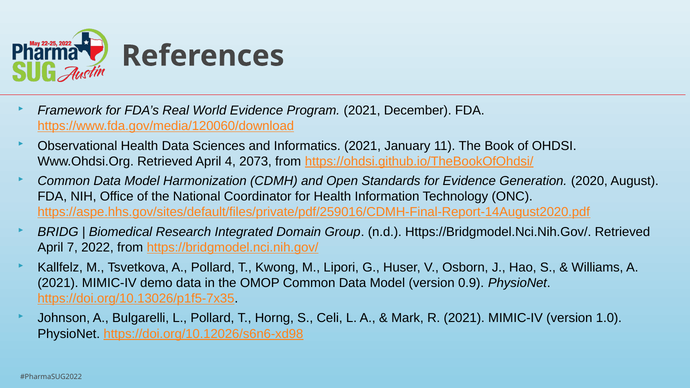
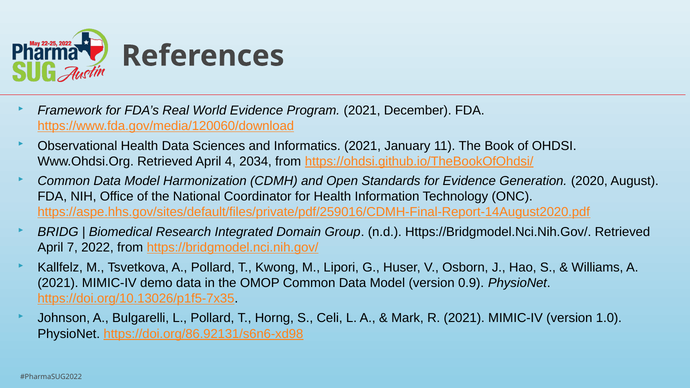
2073: 2073 -> 2034 (255, 161)
https://doi.org/10.12026/s6n6-xd98: https://doi.org/10.12026/s6n6-xd98 -> https://doi.org/86.92131/s6n6-xd98 (203, 334)
